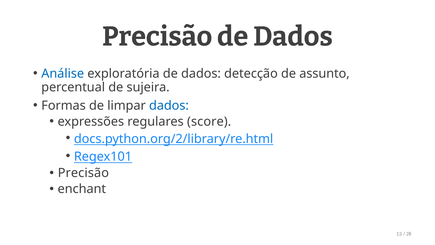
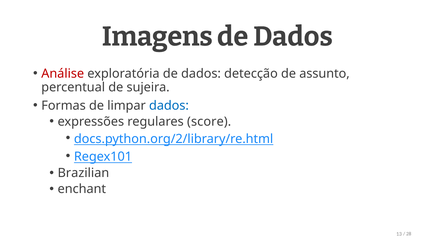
Precisão: Precisão -> Imagens (157, 36)
Análise colour: blue -> red (63, 74)
Precisão: Precisão -> Brazilian (83, 173)
